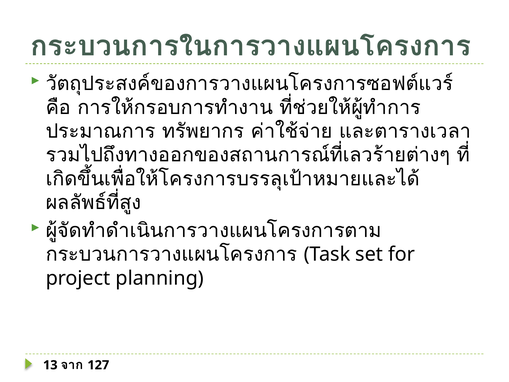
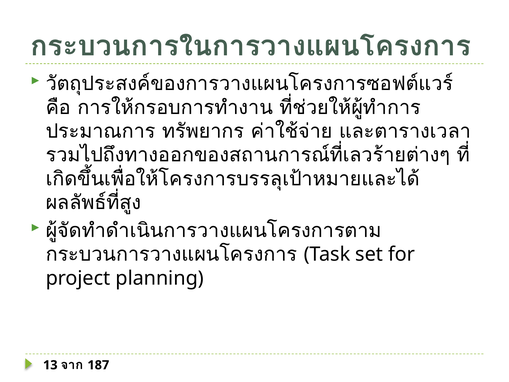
127: 127 -> 187 (98, 365)
